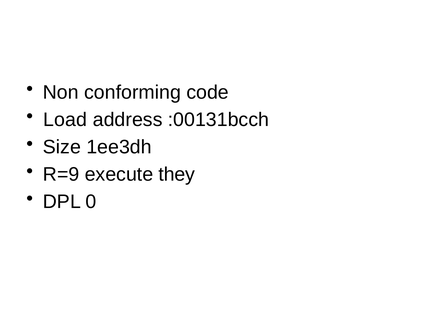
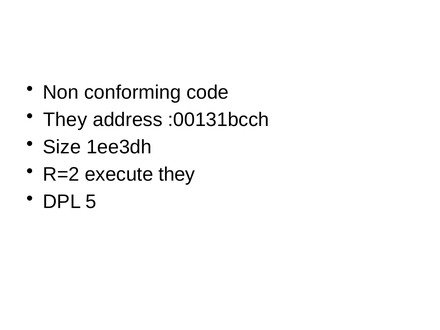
Load: Load -> They (65, 120)
R=9: R=9 -> R=2 (61, 174)
0: 0 -> 5 (91, 202)
